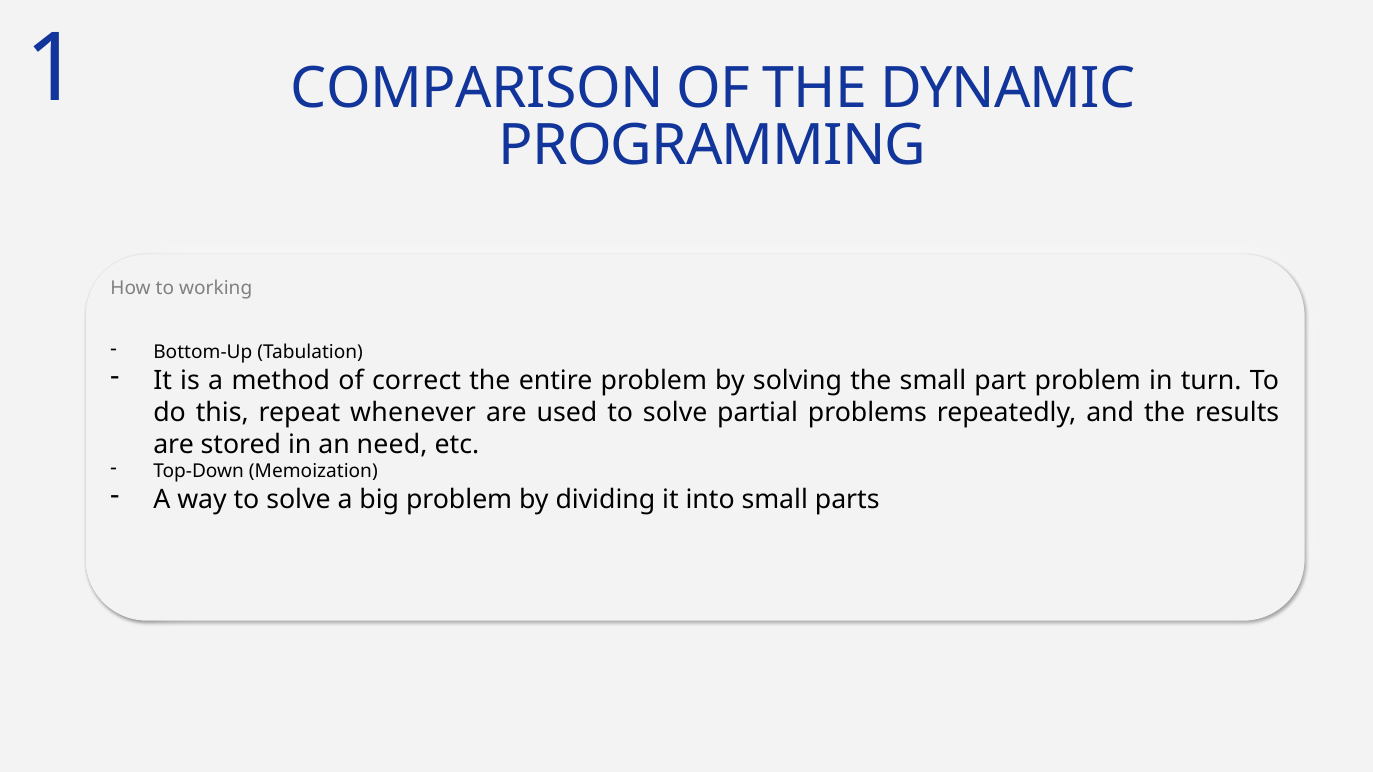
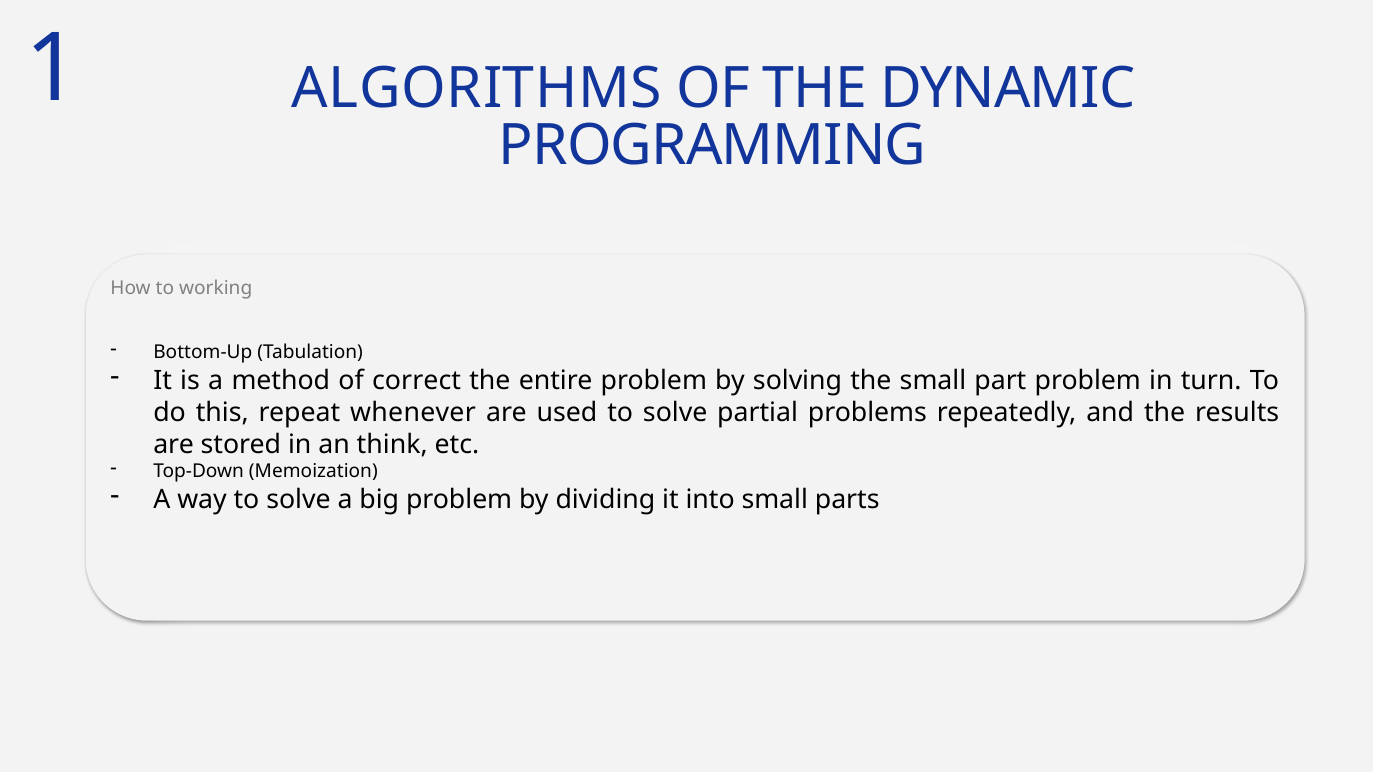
COMPARISON: COMPARISON -> ALGORITHMS (477, 89)
need: need -> think (392, 445)
